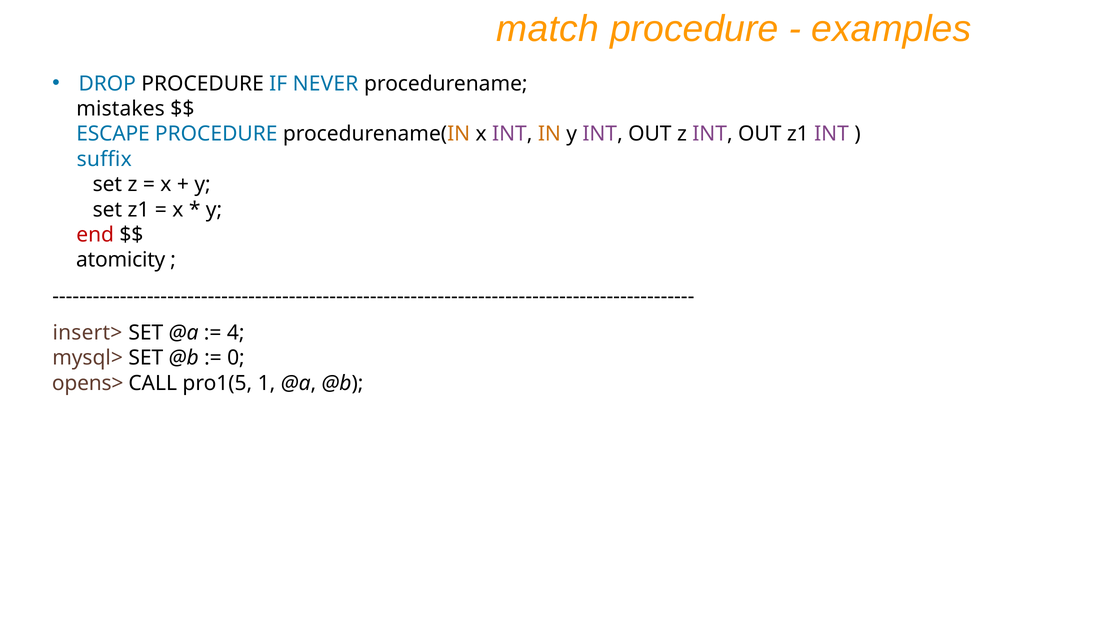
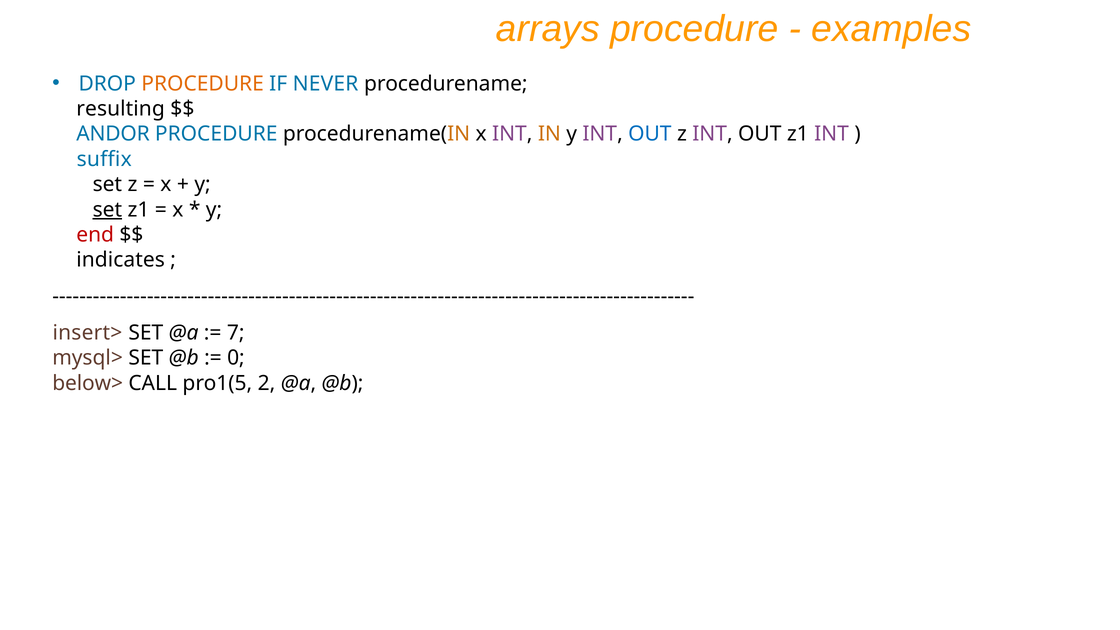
match: match -> arrays (548, 29)
PROCEDURE colour: black -> orange (203, 84)
mistakes: mistakes -> resulting (121, 109)
ESCAPE: ESCAPE -> ANDOR (113, 134)
OUT colour: black -> blue (650, 134)
set underline: none -> present (107, 210)
atomicity: atomicity -> indicates (121, 260)
4: 4 -> 7 (236, 333)
opens>: opens> -> below> (88, 383)
1: 1 -> 2 (267, 383)
